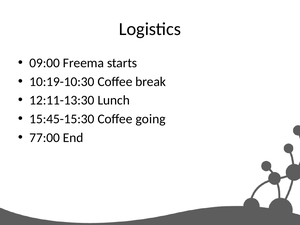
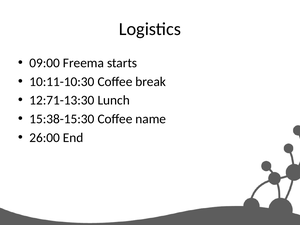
10:19-10:30: 10:19-10:30 -> 10:11-10:30 (62, 82)
12:11-13:30: 12:11-13:30 -> 12:71-13:30 (62, 100)
15:45-15:30: 15:45-15:30 -> 15:38-15:30 (62, 119)
going: going -> name (151, 119)
77:00: 77:00 -> 26:00 (45, 138)
